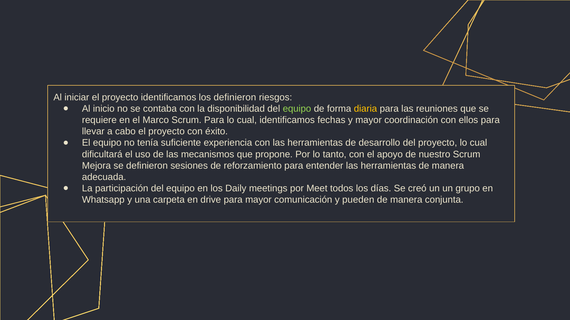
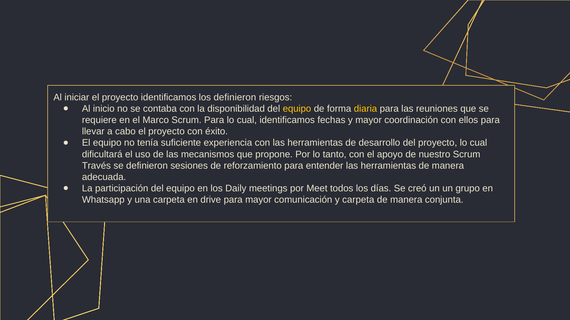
equipo colour: light green -> yellow (297, 109)
Mejora: Mejora -> Través (96, 166)
y pueden: pueden -> carpeta (358, 200)
